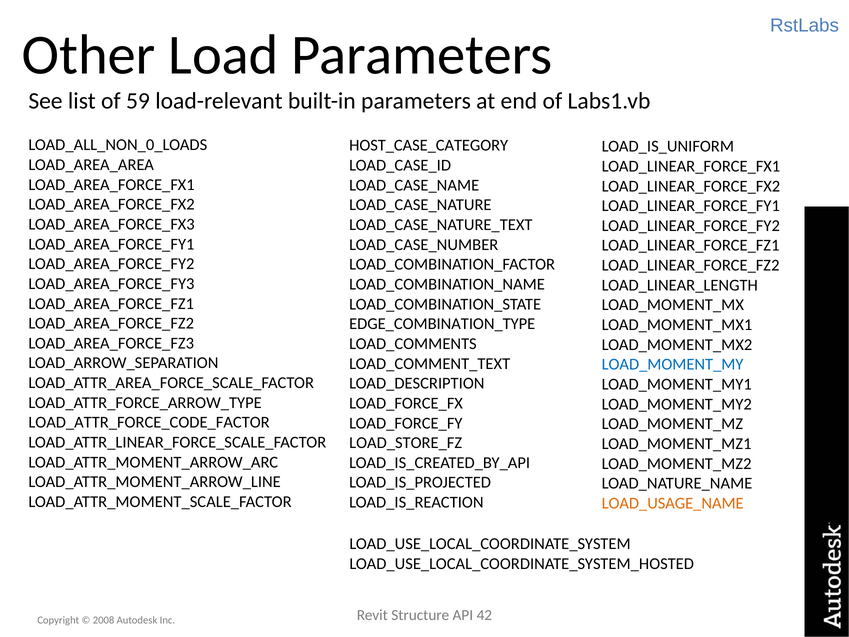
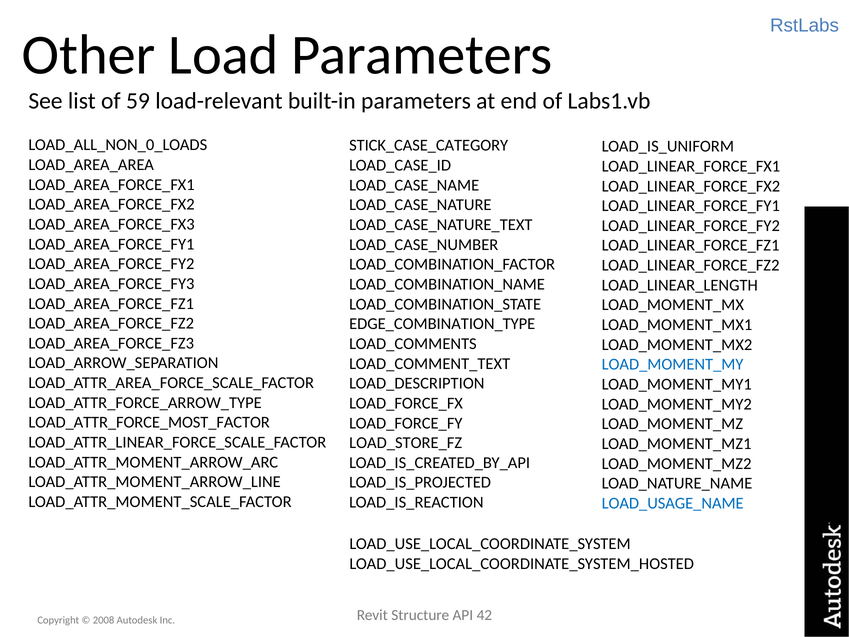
HOST_CASE_CATEGORY: HOST_CASE_CATEGORY -> STICK_CASE_CATEGORY (429, 145)
LOAD_ATTR_FORCE_CODE_FACTOR: LOAD_ATTR_FORCE_CODE_FACTOR -> LOAD_ATTR_FORCE_MOST_FACTOR (149, 422)
LOAD_USAGE_NAME colour: orange -> blue (673, 503)
